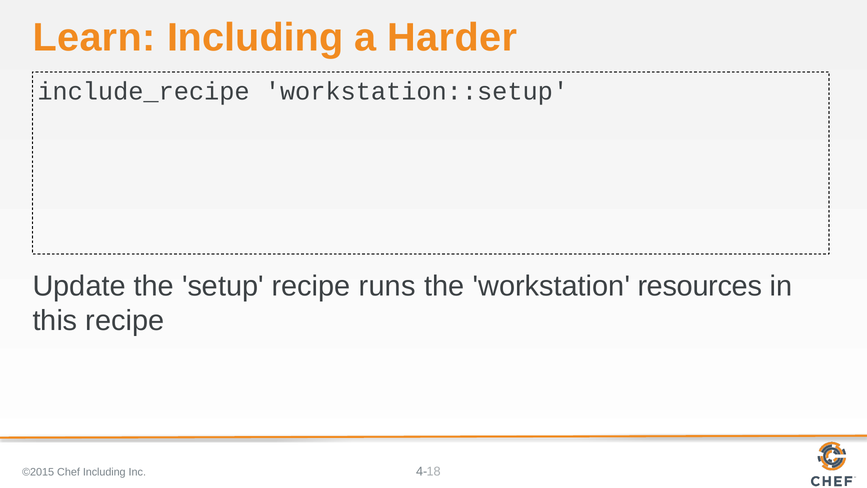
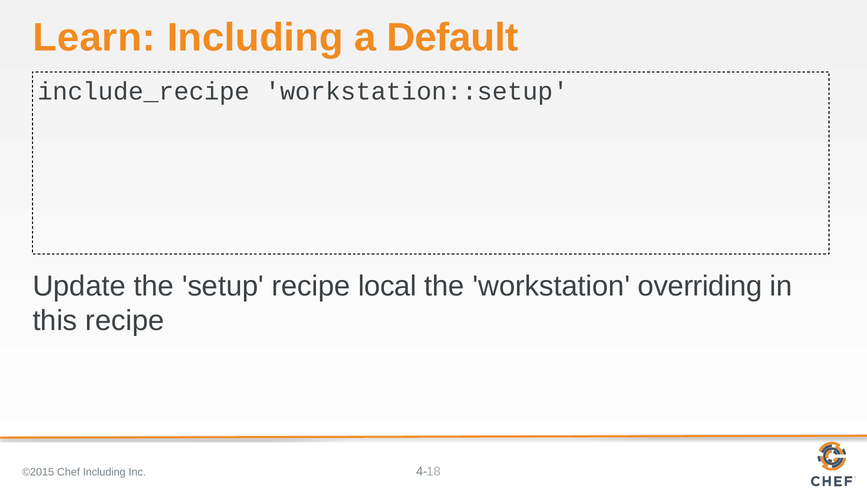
Harder: Harder -> Default (453, 37)
runs: runs -> local (387, 286)
resources: resources -> overriding (700, 286)
